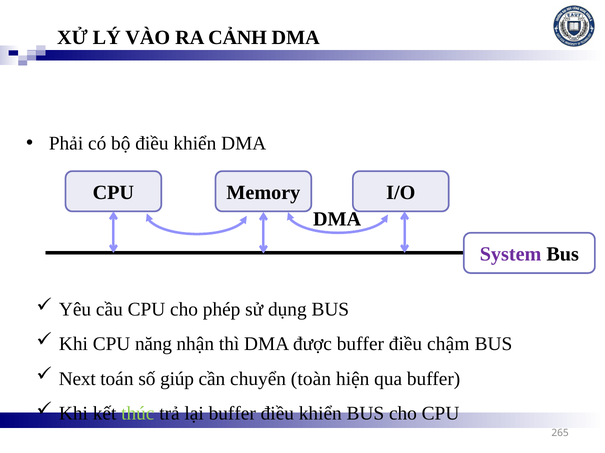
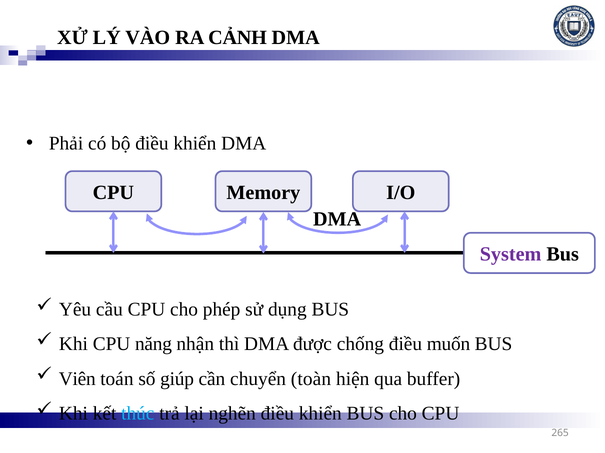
được buffer: buffer -> chống (360, 345)
chậm: chậm -> muốn (448, 345)
Next: Next -> Viên (77, 379)
thúc colour: light green -> light blue (138, 414)
lại buffer: buffer -> nghẽn (232, 414)
